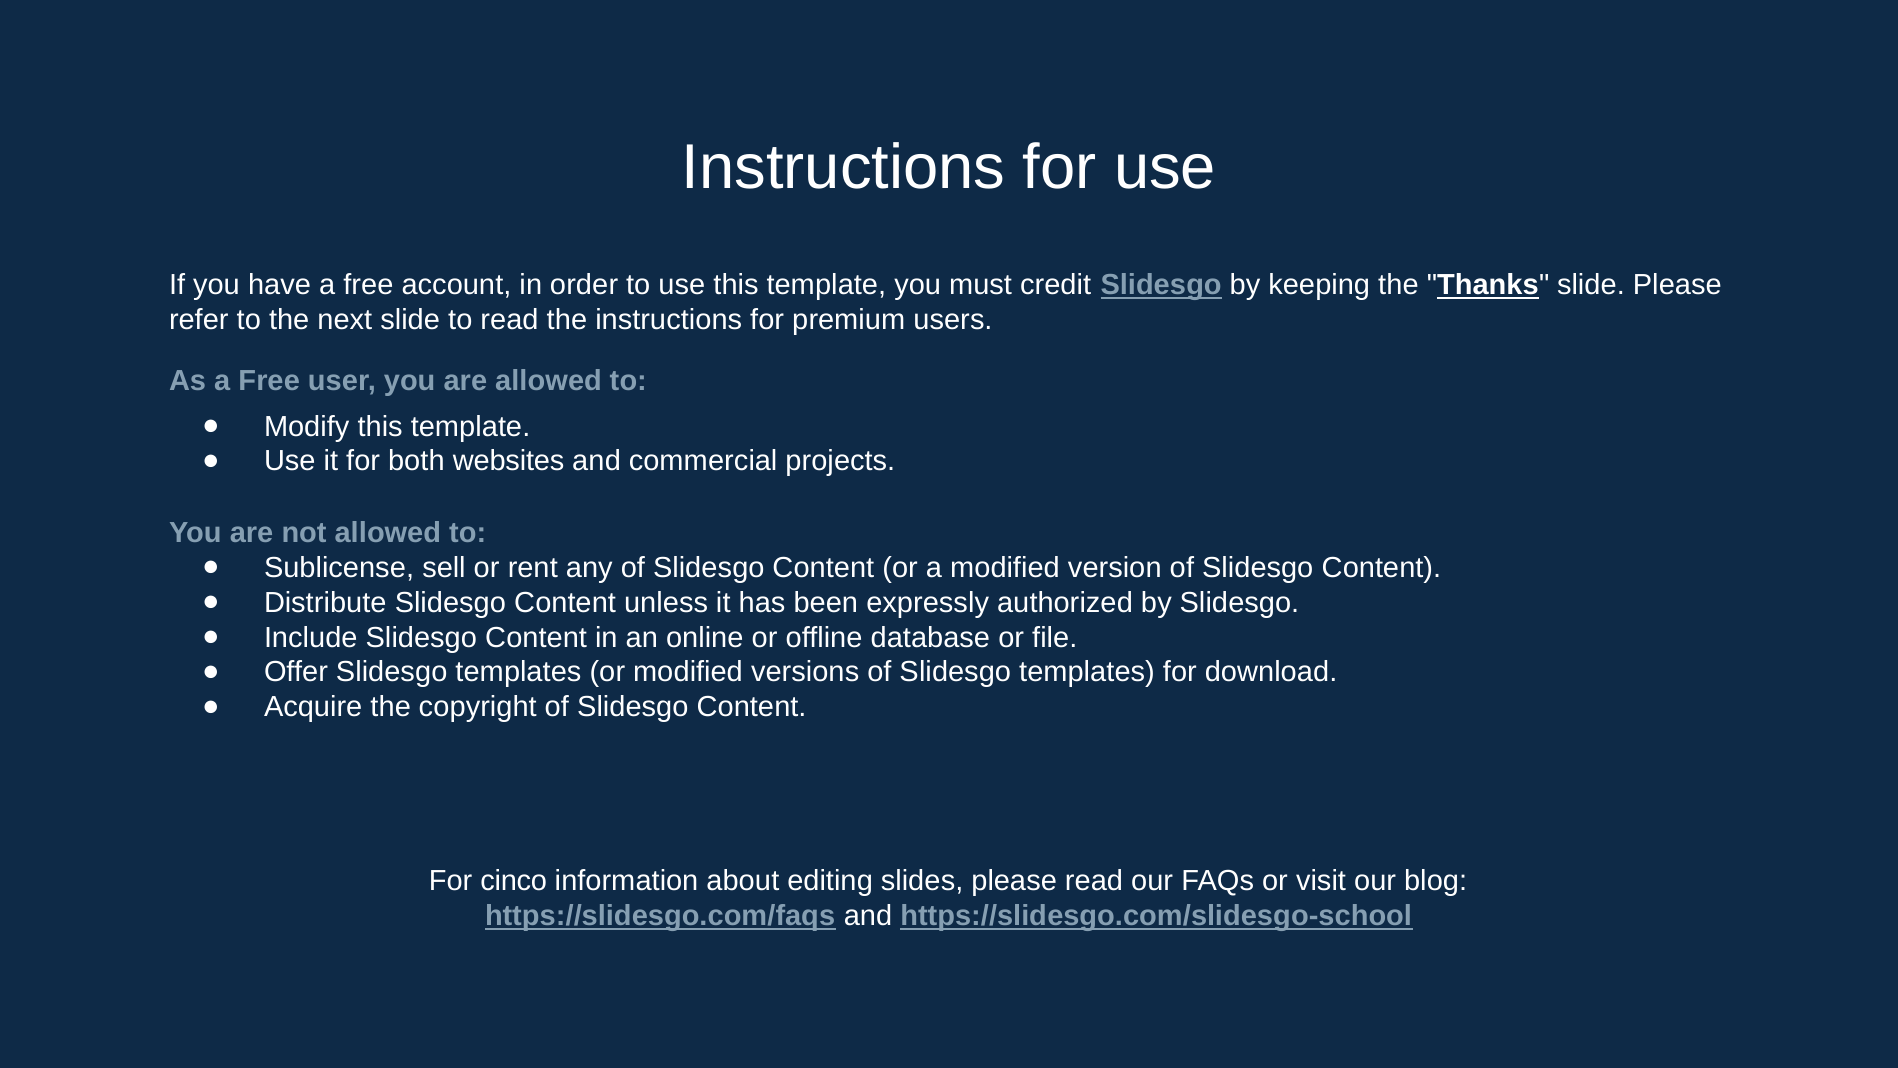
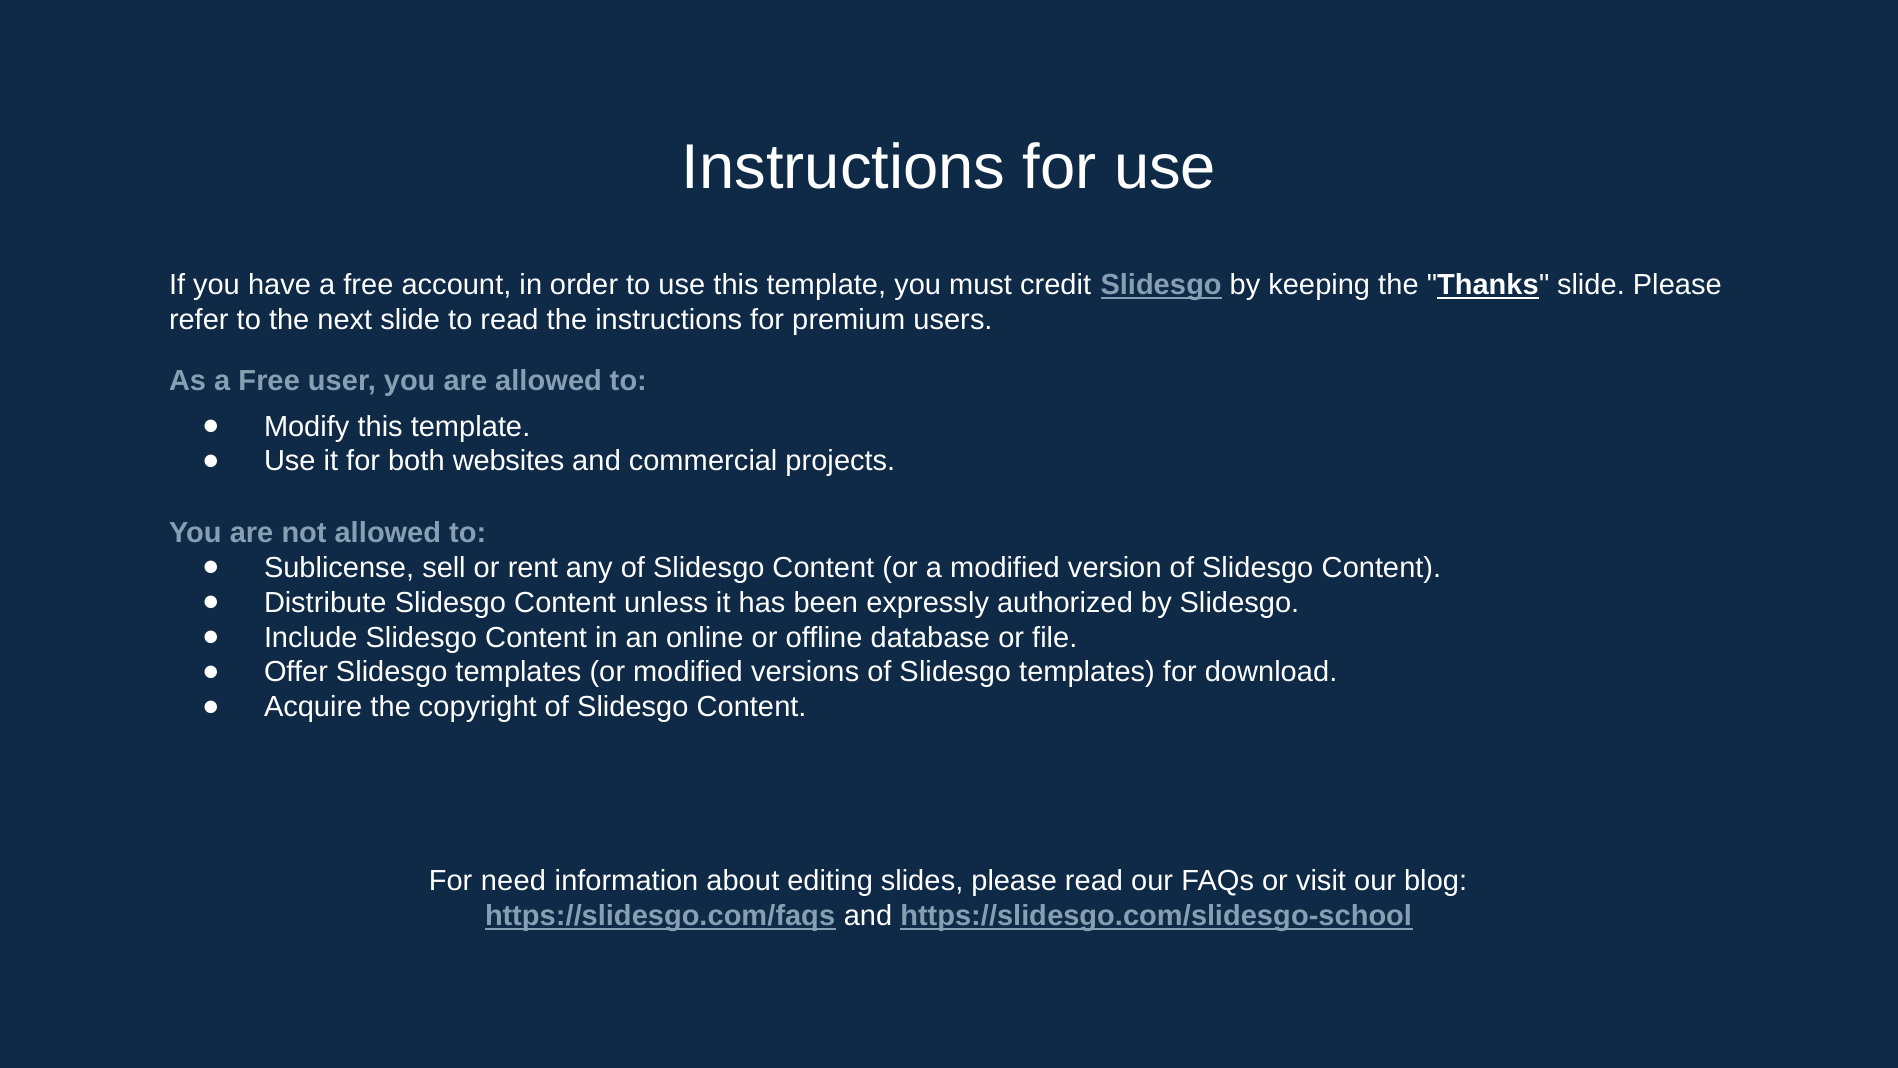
cinco: cinco -> need (513, 881)
